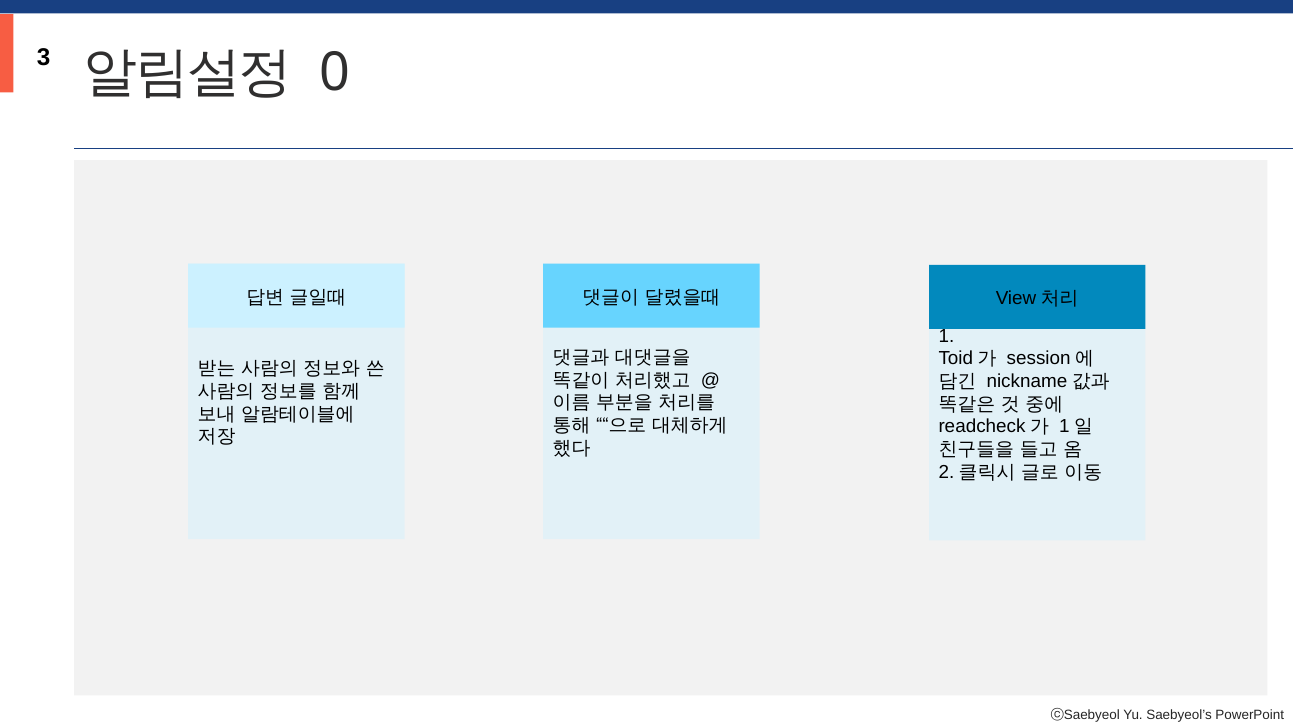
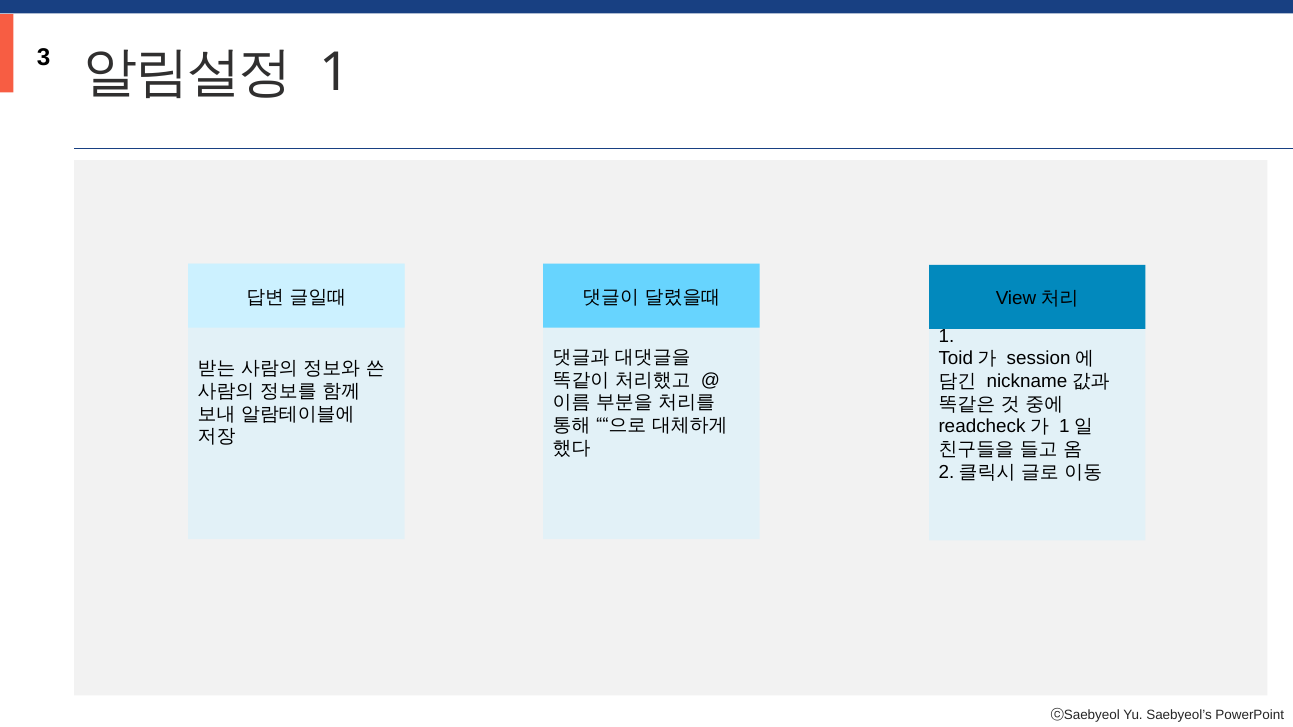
0: 0 -> 1 (335, 72)
